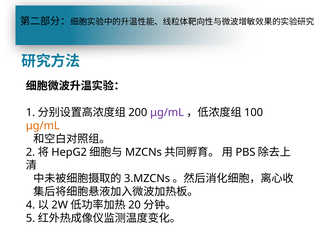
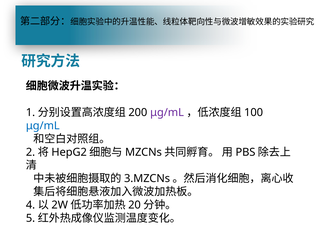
μg/mL colour: orange -> blue (43, 125)
